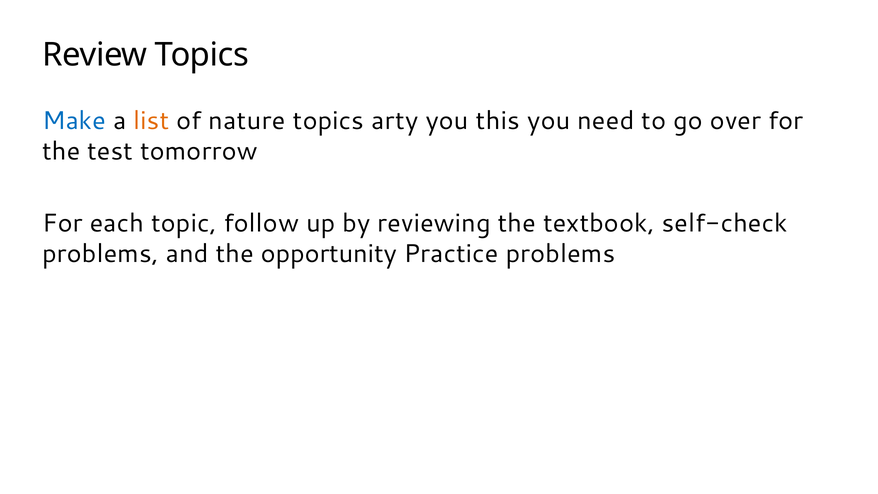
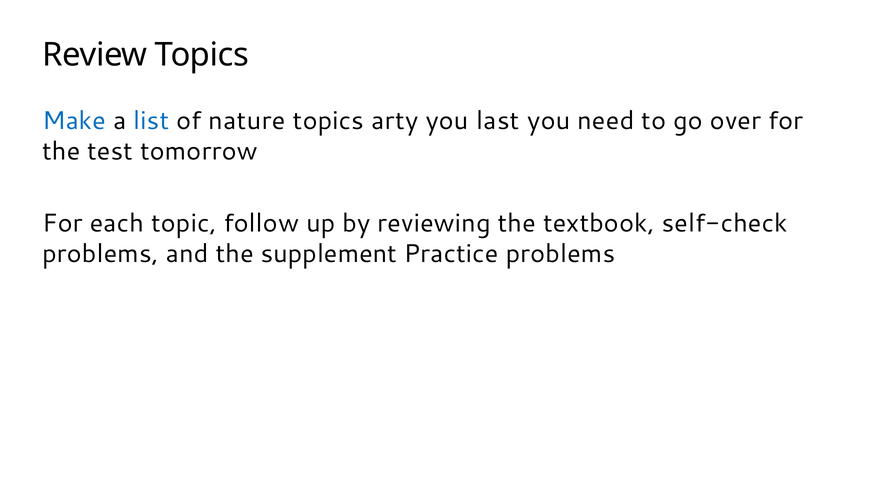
list colour: orange -> blue (151, 121)
this: this -> last (498, 121)
opportunity: opportunity -> supplement (329, 254)
